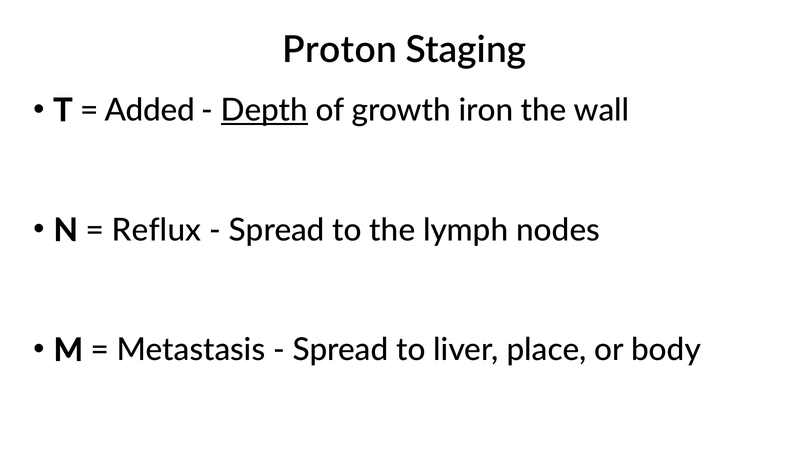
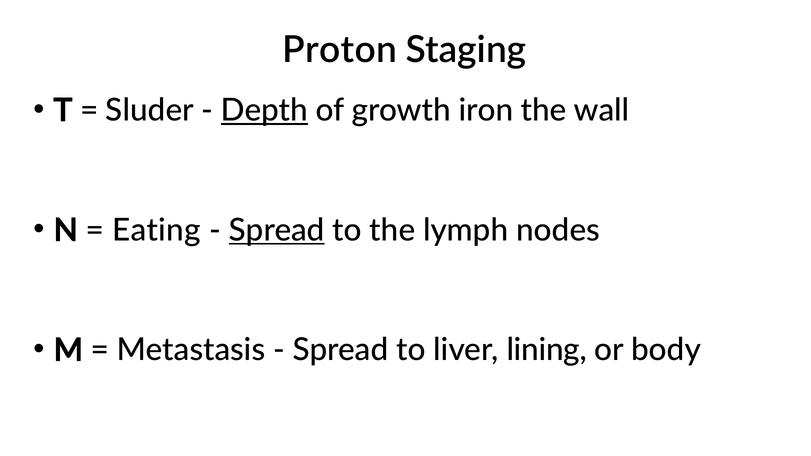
Added: Added -> Sluder (150, 110)
Reflux: Reflux -> Eating (156, 230)
Spread underline: none -> present (277, 230)
place: place -> lining (547, 350)
